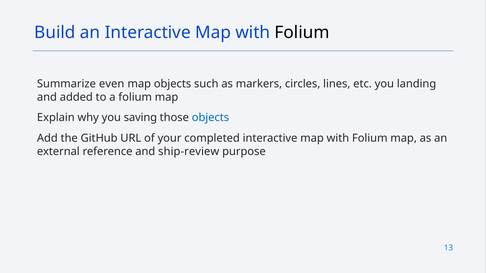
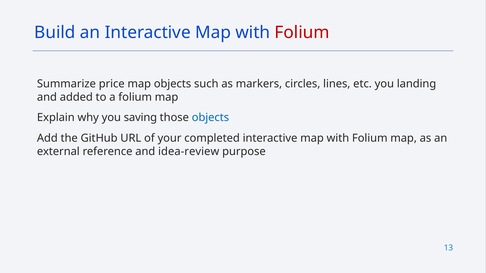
Folium colour: black -> red (302, 32)
even: even -> price (112, 84)
ship-review: ship-review -> idea-review (189, 152)
